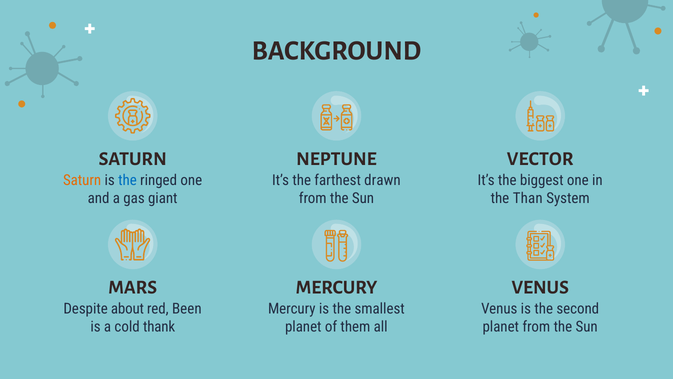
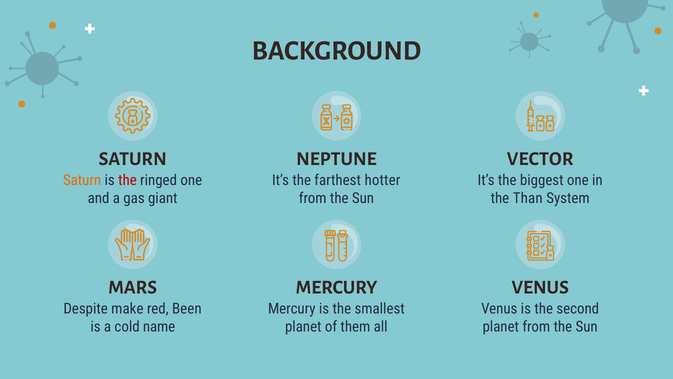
the colour: blue -> red (127, 180)
drawn: drawn -> hotter (382, 180)
about: about -> make (127, 309)
thank: thank -> name (159, 326)
